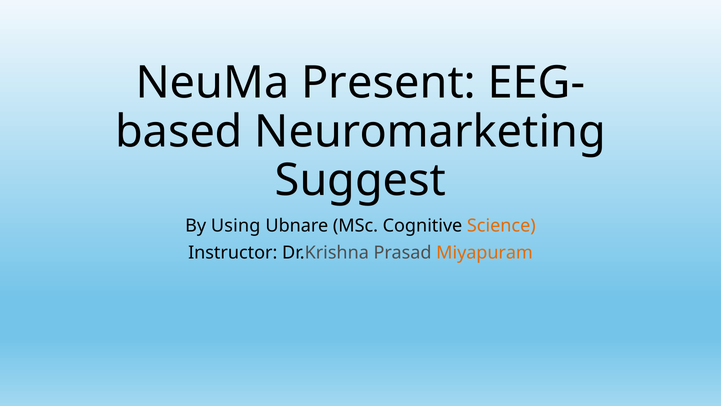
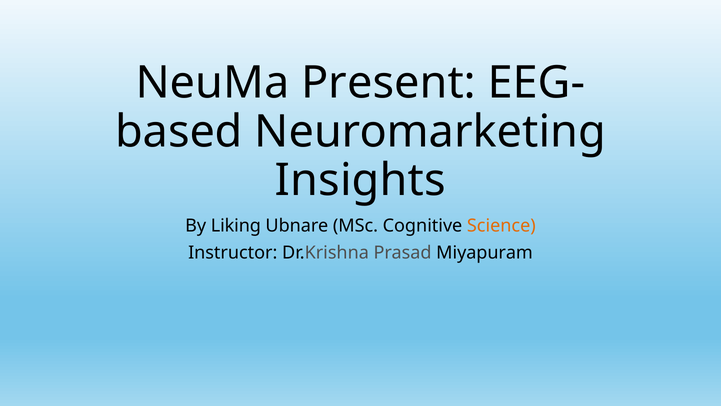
Suggest: Suggest -> Insights (360, 180)
Using: Using -> Liking (236, 225)
Miyapuram colour: orange -> black (485, 252)
